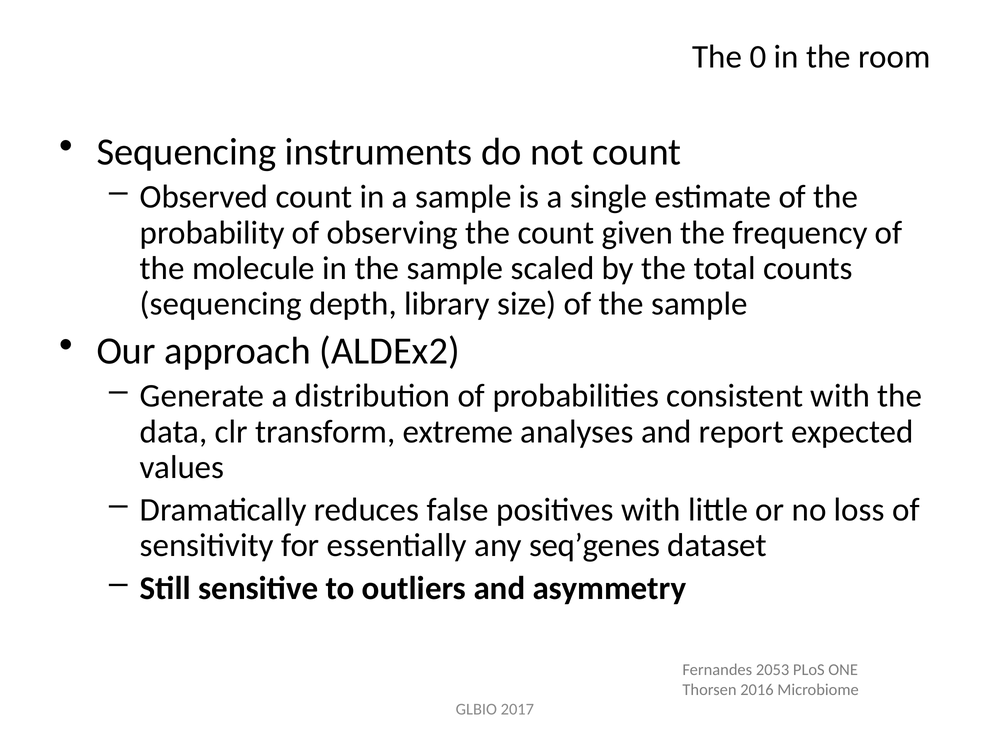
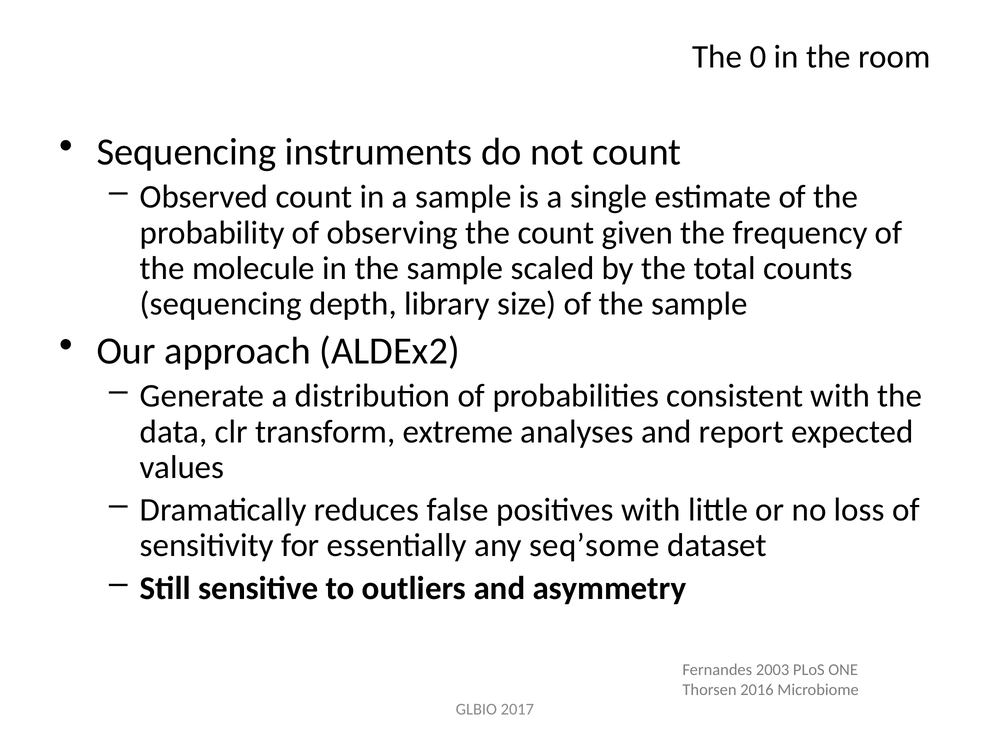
seq’genes: seq’genes -> seq’some (594, 545)
2053: 2053 -> 2003 (773, 670)
